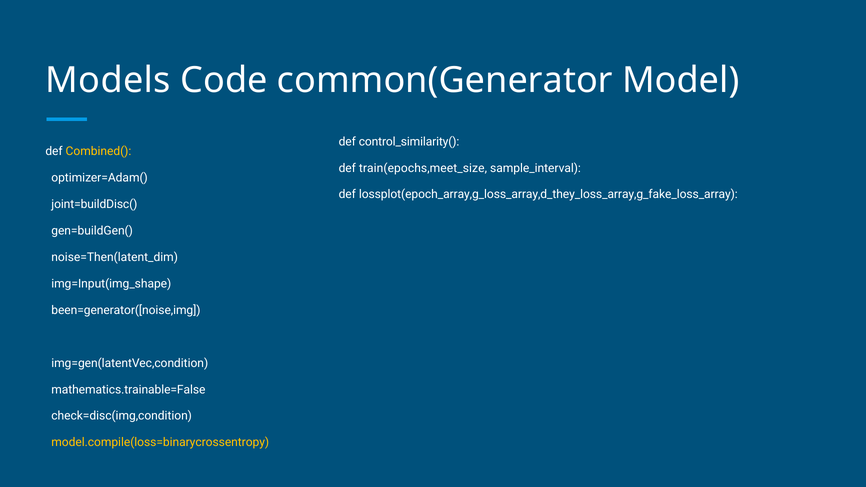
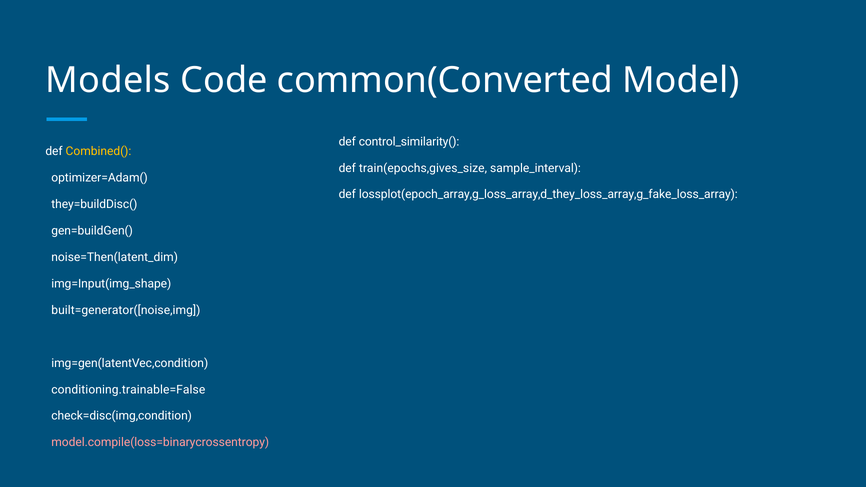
common(Generator: common(Generator -> common(Converted (445, 81)
train(epochs,meet_size: train(epochs,meet_size -> train(epochs,gives_size (423, 168)
joint=buildDisc(: joint=buildDisc( -> they=buildDisc( (94, 204)
been=generator([noise,img: been=generator([noise,img -> built=generator([noise,img (126, 310)
mathematics.trainable=False: mathematics.trainable=False -> conditioning.trainable=False (128, 390)
model.compile(loss=binarycrossentropy colour: yellow -> pink (160, 443)
